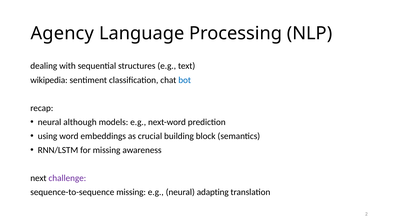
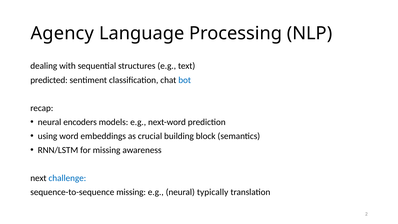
wikipedia: wikipedia -> predicted (49, 80)
although: although -> encoders (80, 122)
challenge colour: purple -> blue (67, 178)
adapting: adapting -> typically (213, 192)
